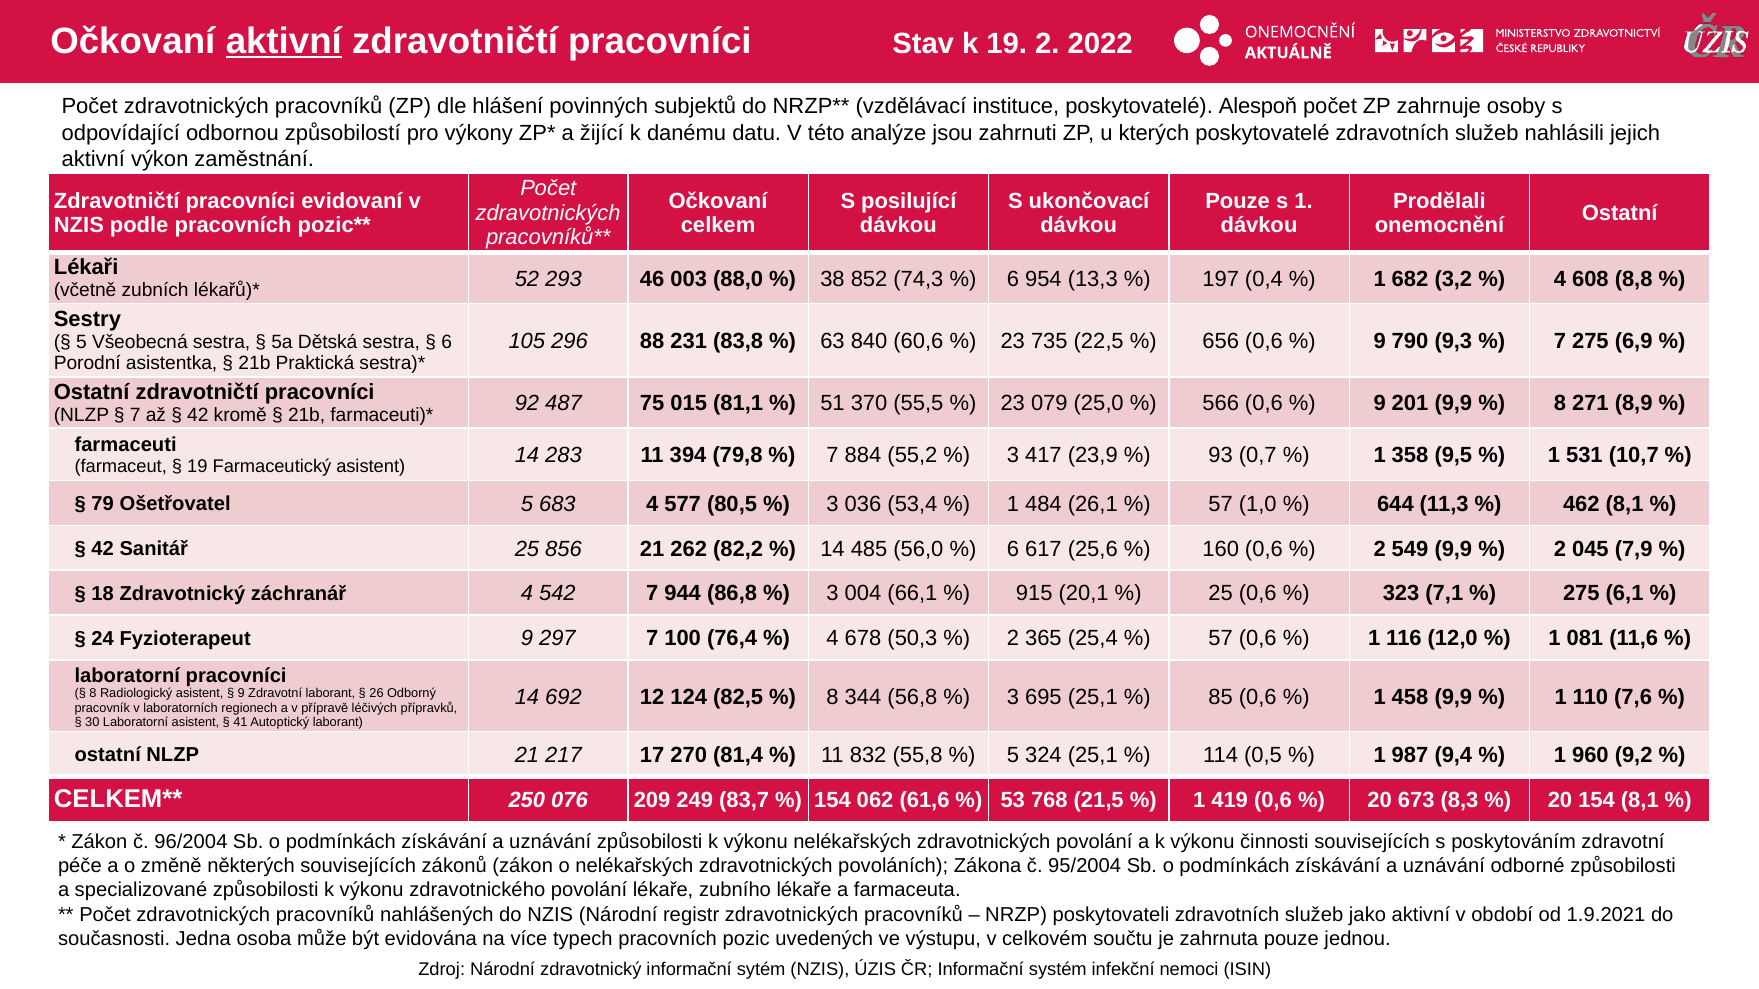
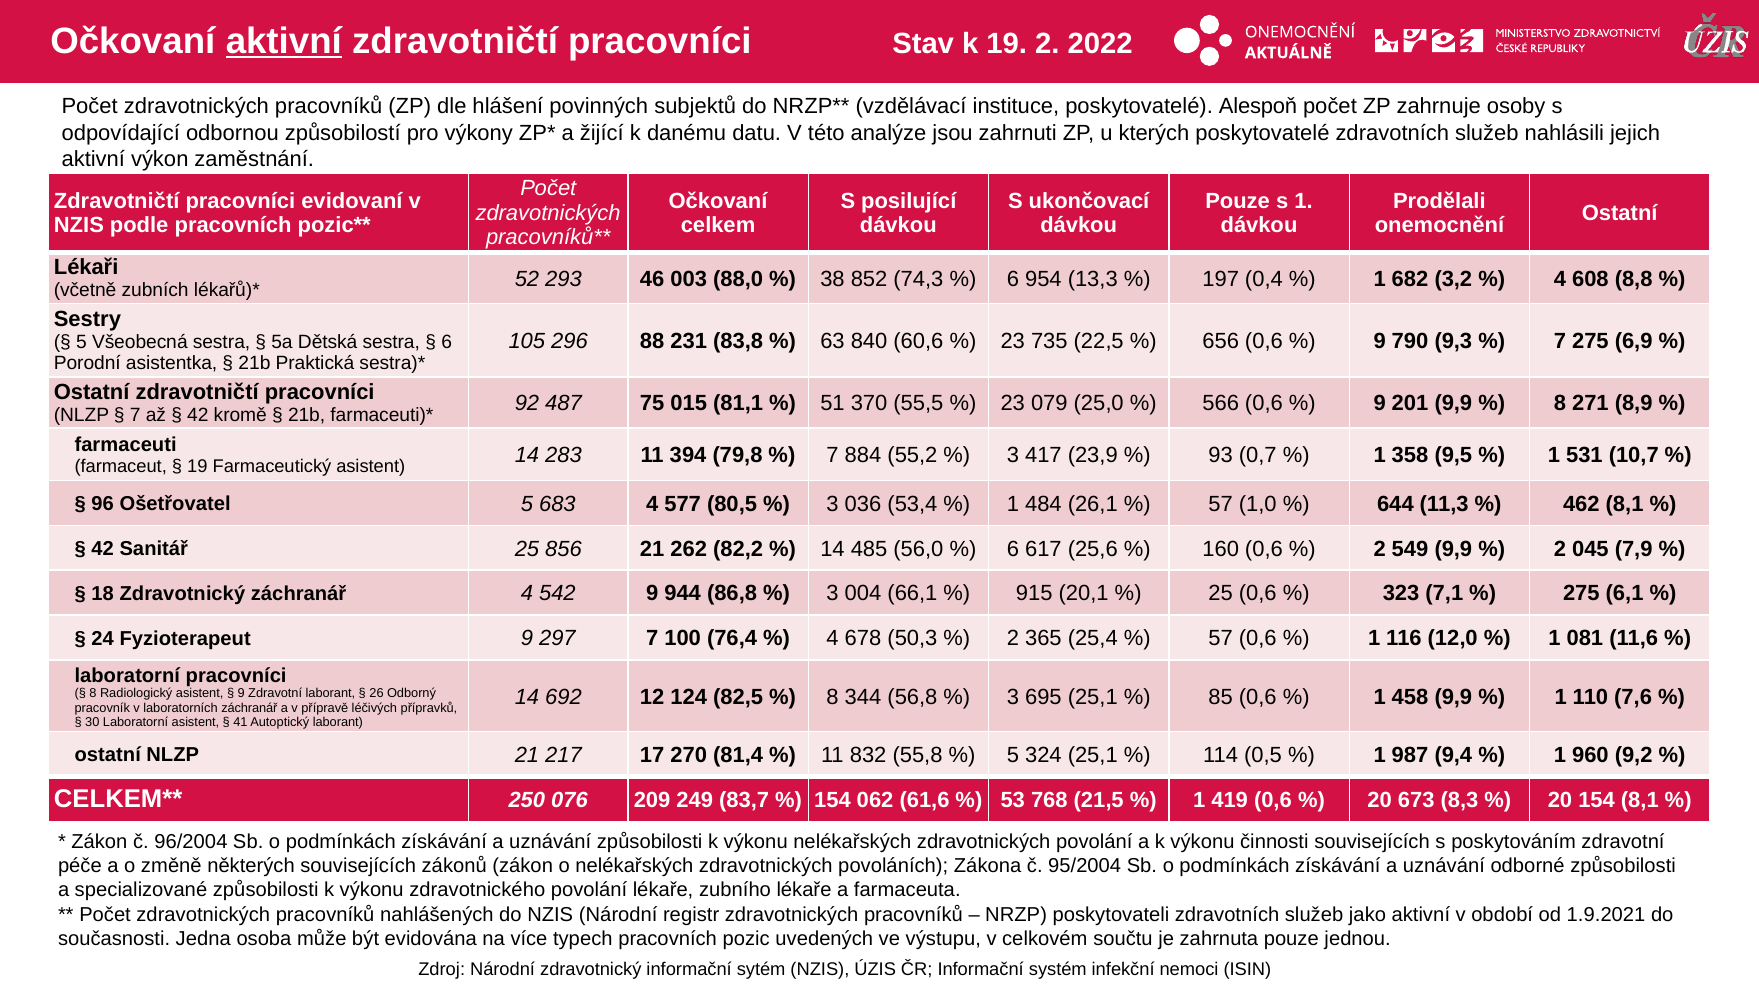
79: 79 -> 96 (103, 504)
542 7: 7 -> 9 (652, 594)
laboratorních regionech: regionech -> záchranář (249, 708)
